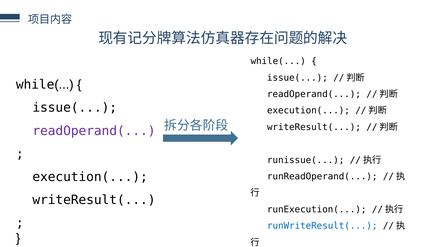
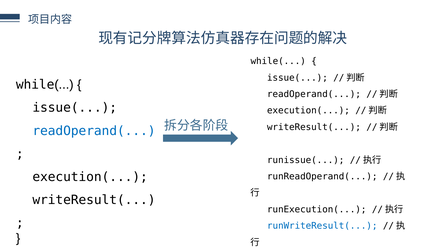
readOperand( colour: purple -> blue (94, 131)
